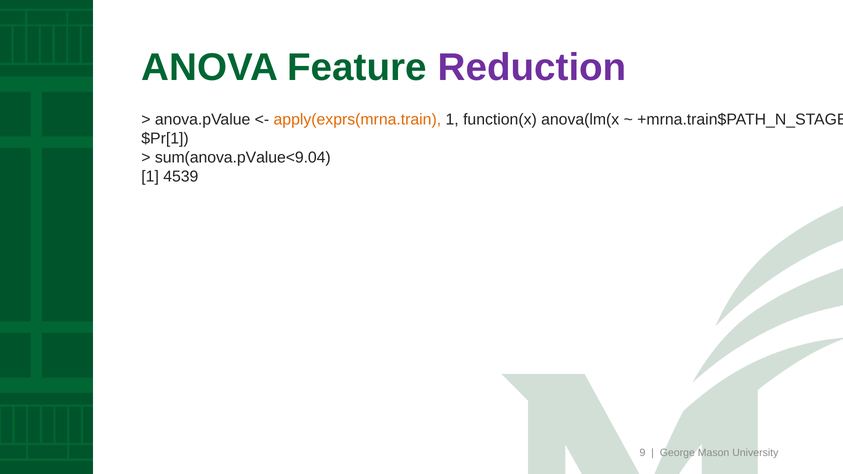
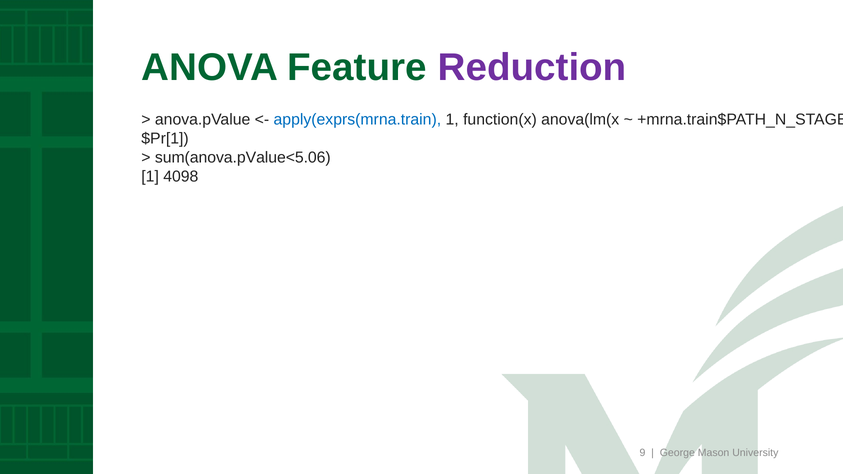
apply(exprs(mrna.train colour: orange -> blue (357, 120)
sum(anova.pValue<9.04: sum(anova.pValue<9.04 -> sum(anova.pValue<5.06 (243, 158)
4539: 4539 -> 4098 (181, 177)
